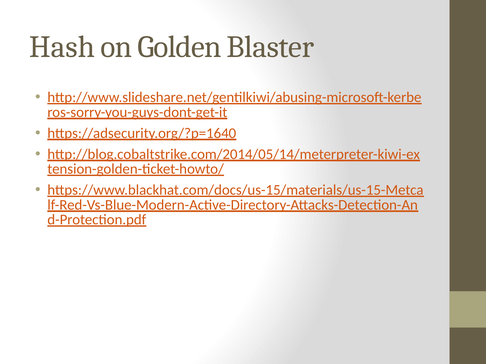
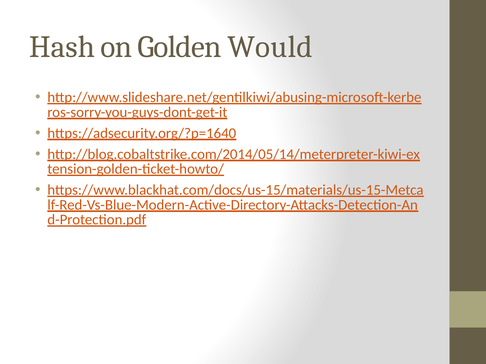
Blaster: Blaster -> Would (270, 47)
